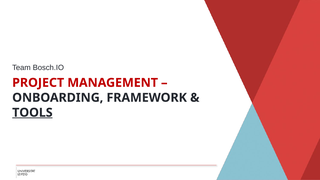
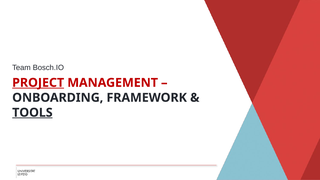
PROJECT underline: none -> present (38, 83)
